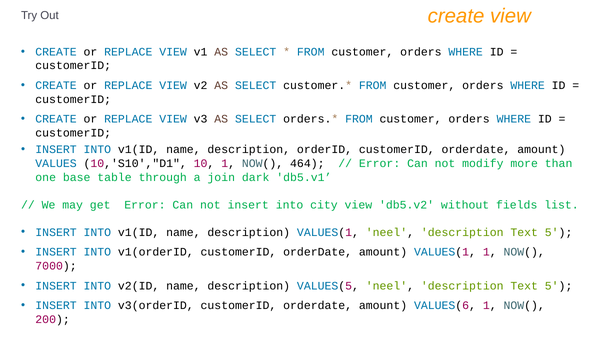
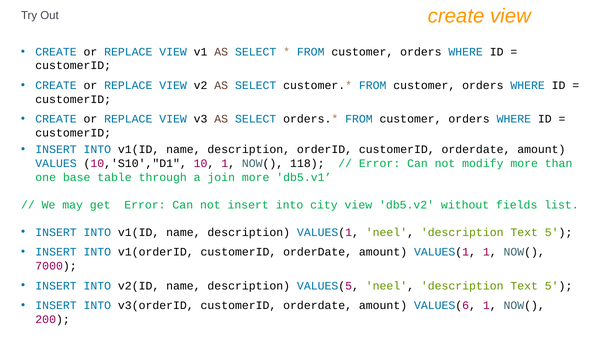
464: 464 -> 118 (307, 164)
join dark: dark -> more (256, 177)
